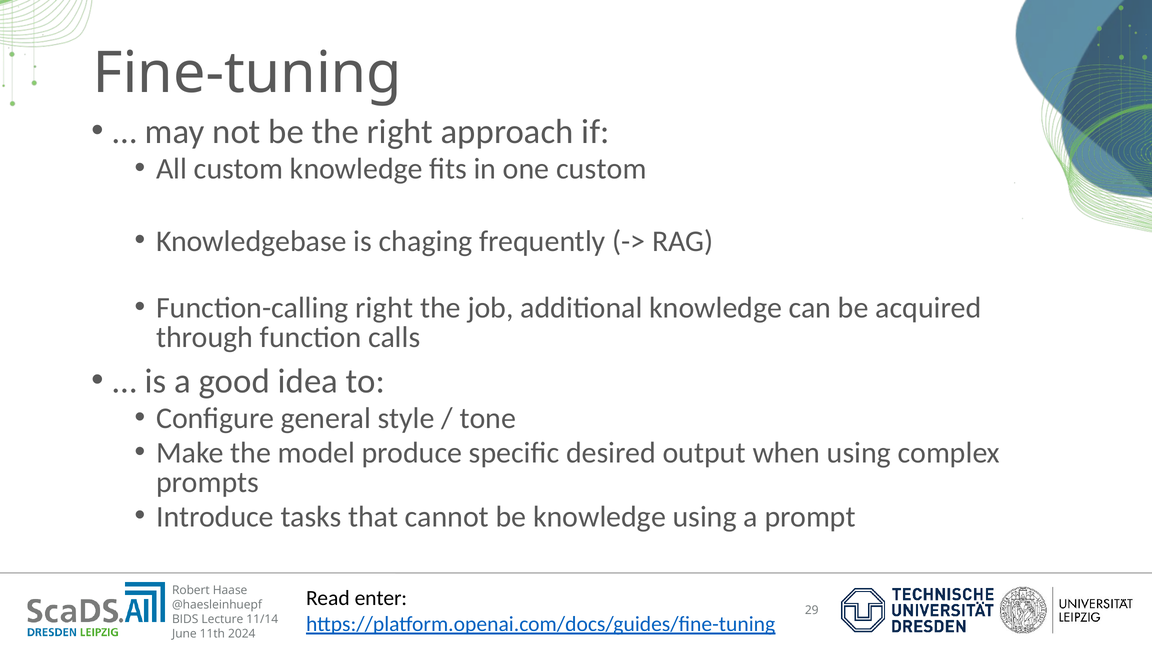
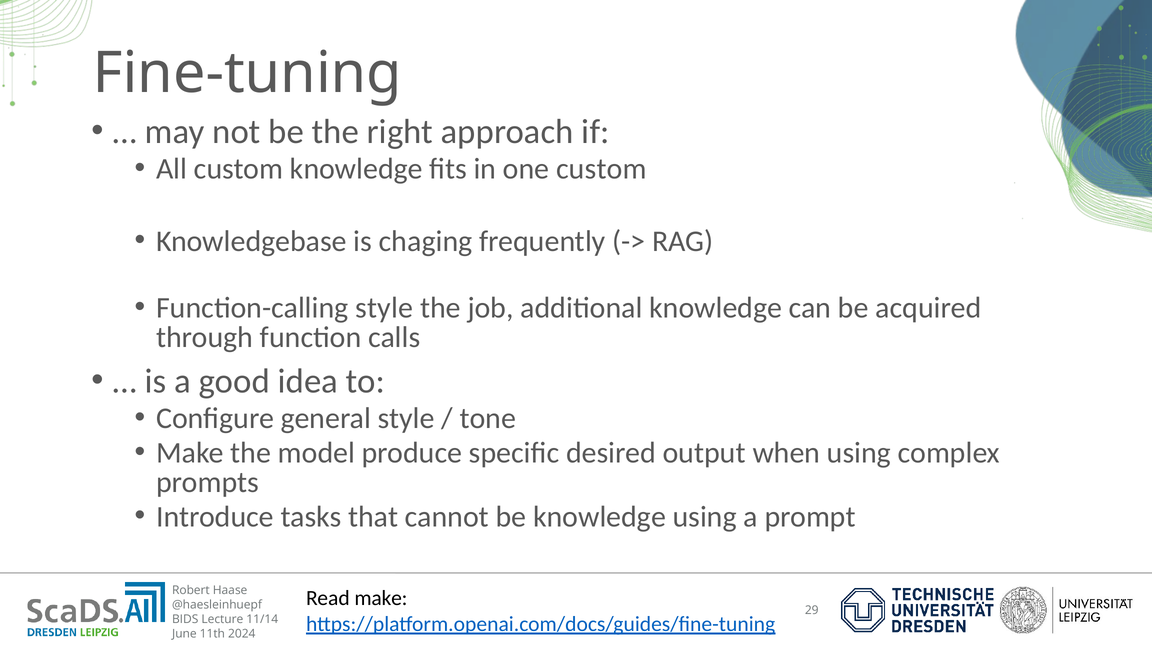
Function-calling right: right -> style (384, 308)
Read enter: enter -> make (381, 598)
